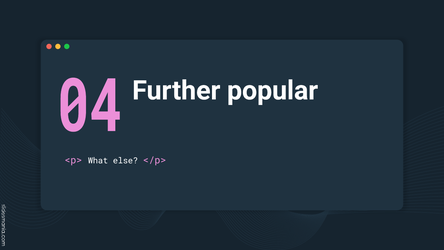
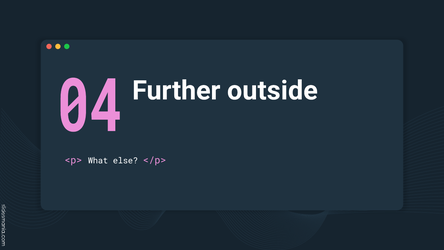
popular: popular -> outside (272, 91)
